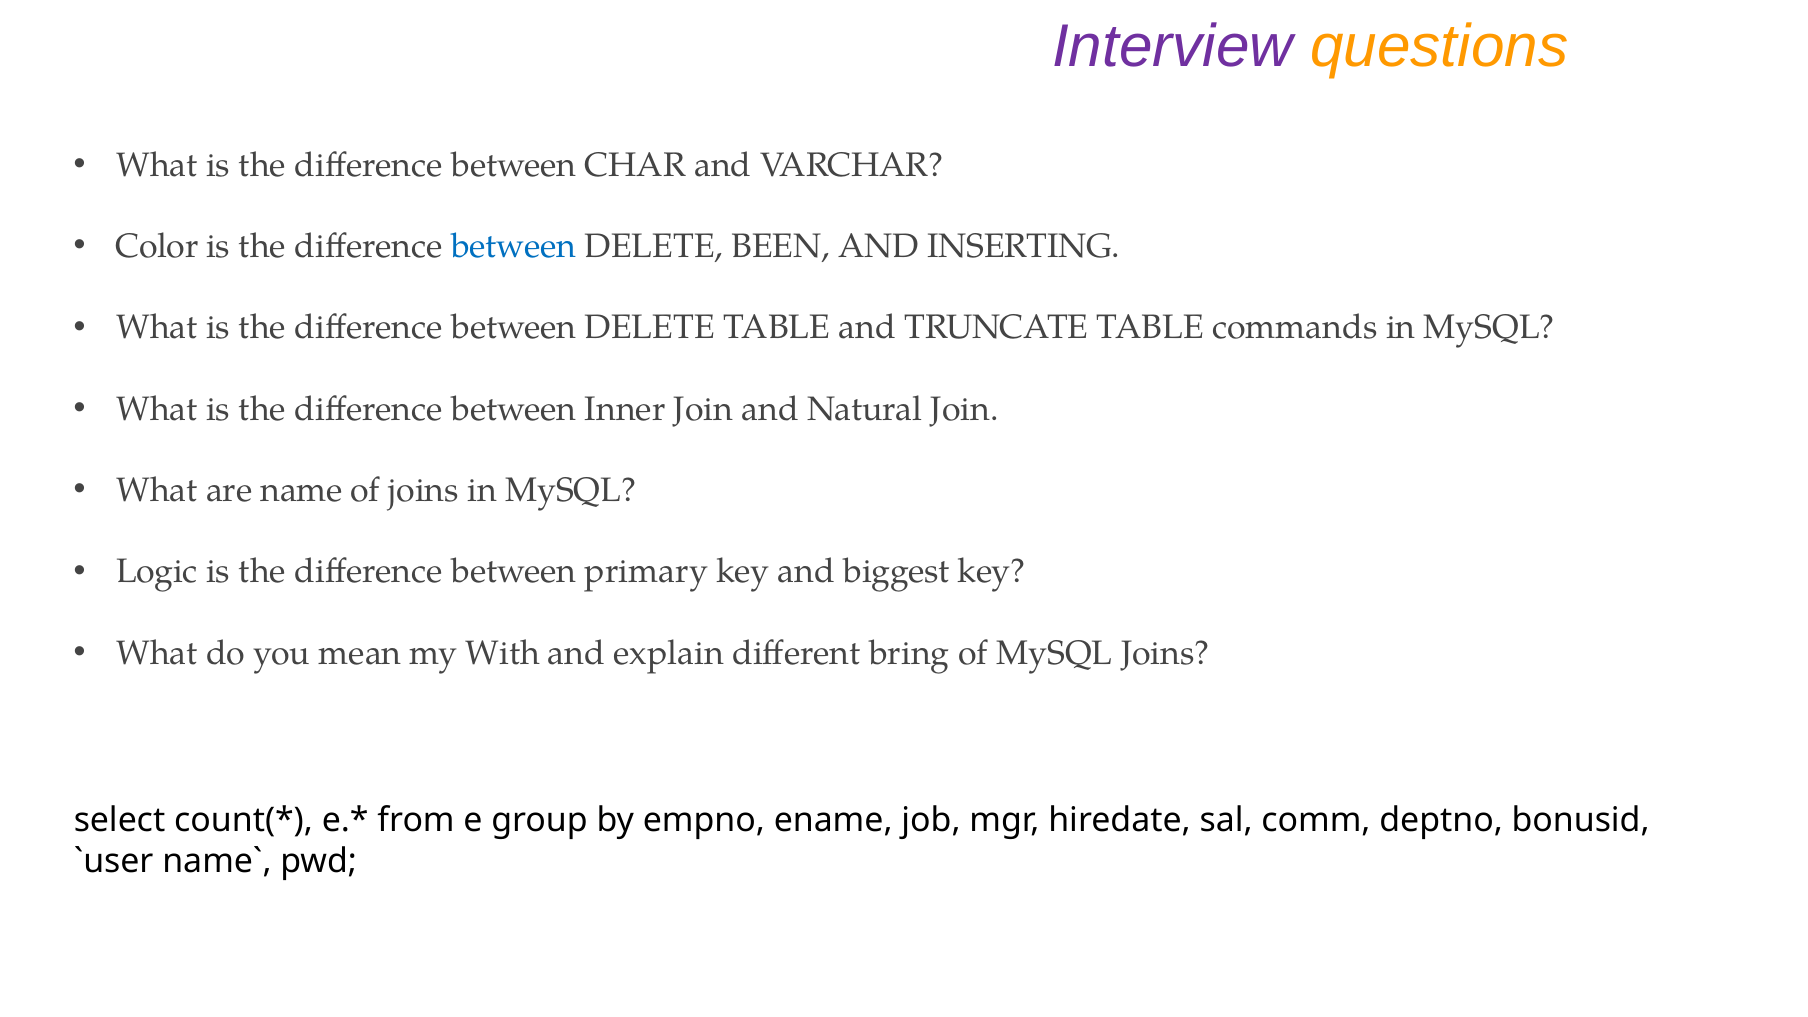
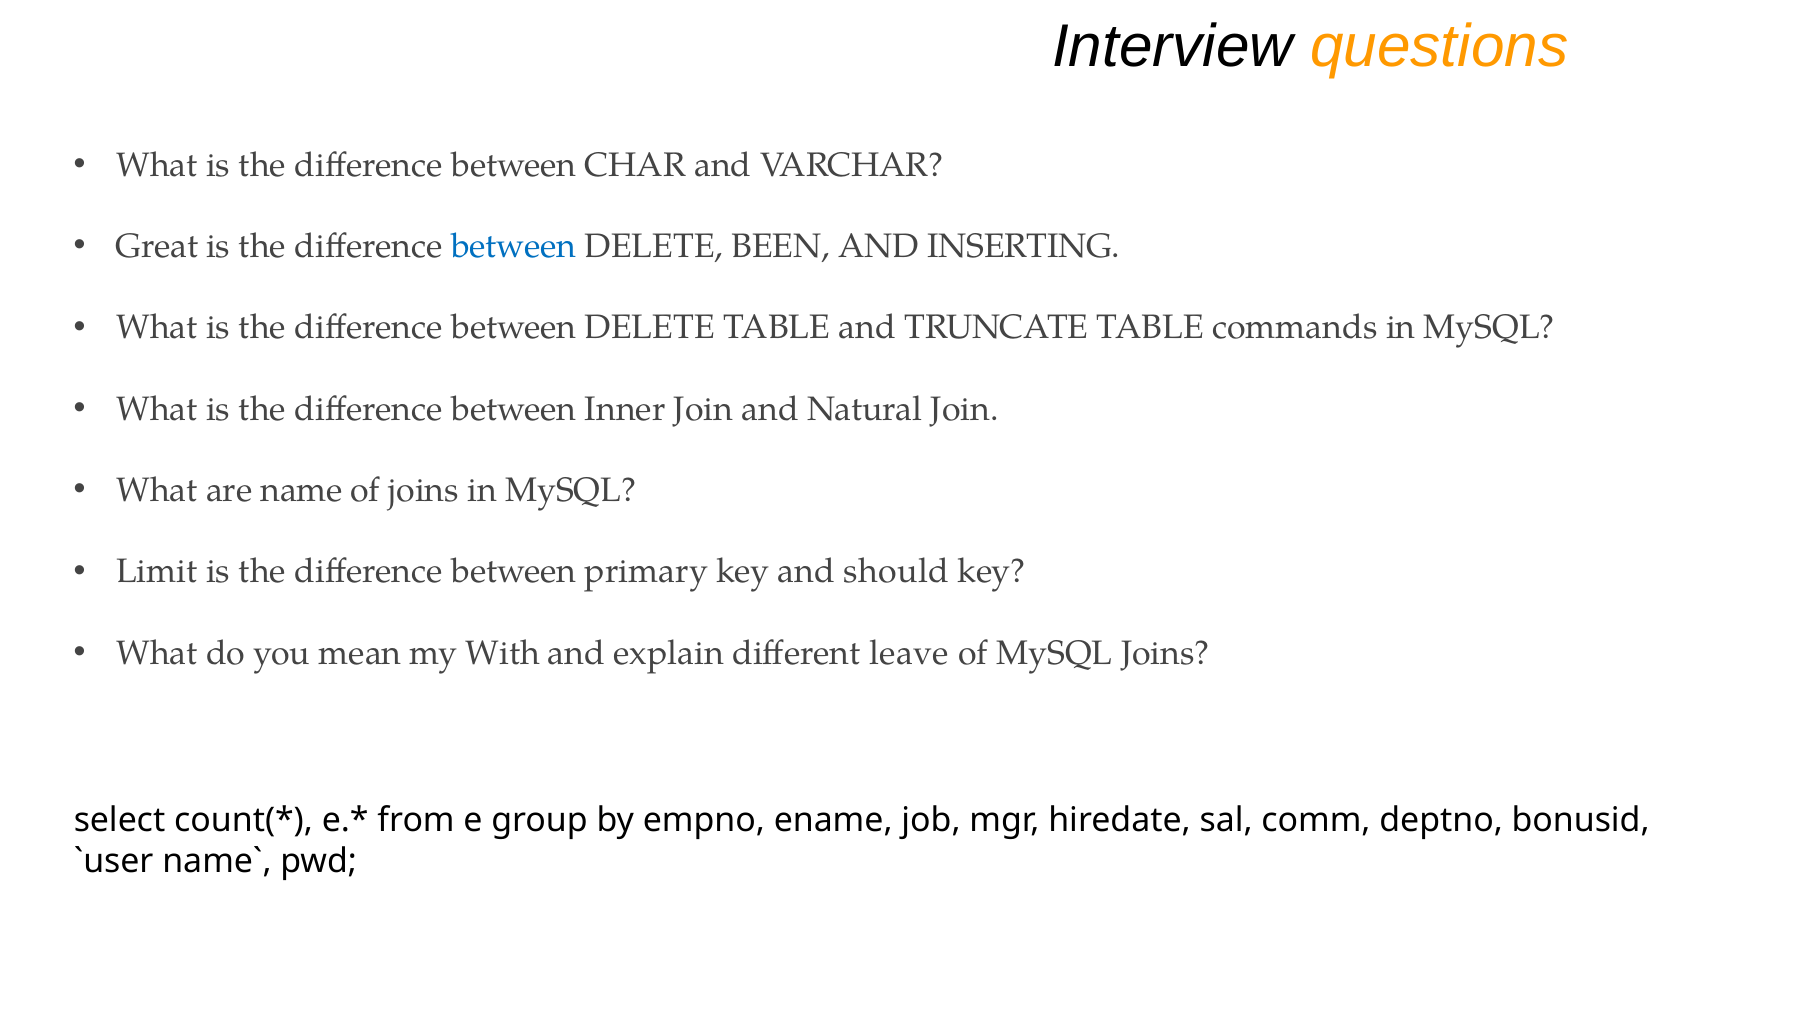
Interview colour: purple -> black (1173, 47)
Color: Color -> Great (157, 246)
Logic: Logic -> Limit (157, 572)
biggest: biggest -> should (896, 572)
bring: bring -> leave (909, 653)
